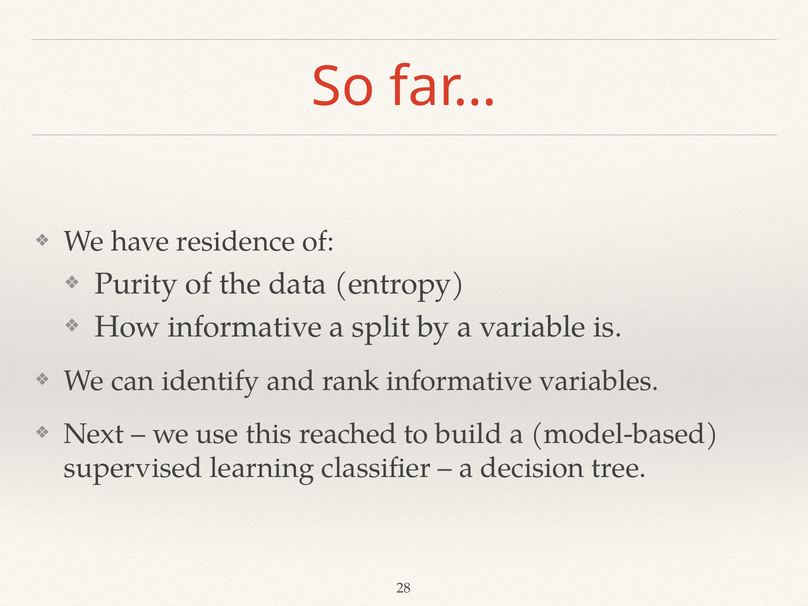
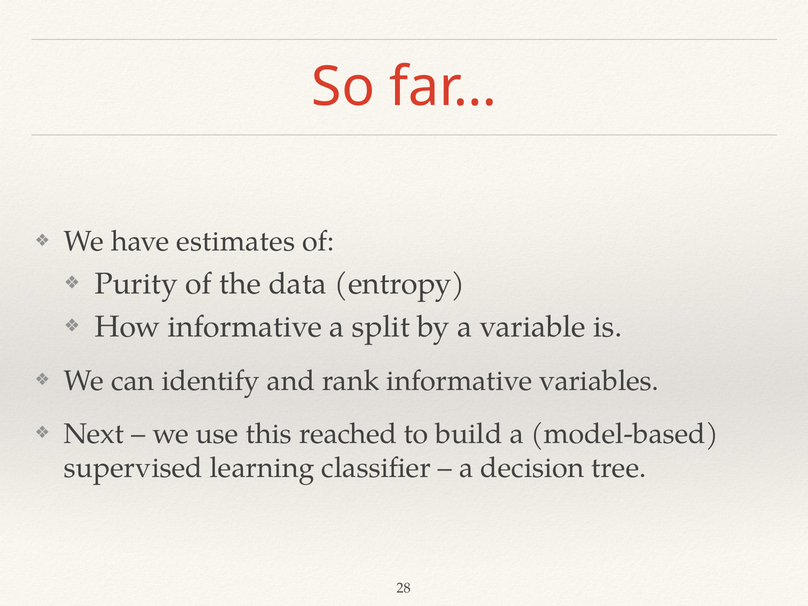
residence: residence -> estimates (236, 242)
